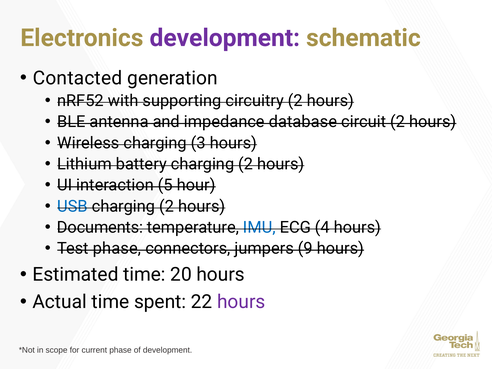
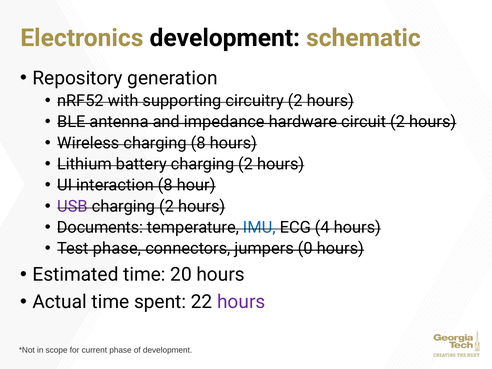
development colour: purple -> black (225, 38)
Contacted: Contacted -> Repository (78, 78)
database: database -> hardware (303, 122)
charging 3: 3 -> 8 (198, 143)
interaction 5: 5 -> 8 (165, 185)
USB colour: blue -> purple (72, 206)
9: 9 -> 0 (305, 248)
